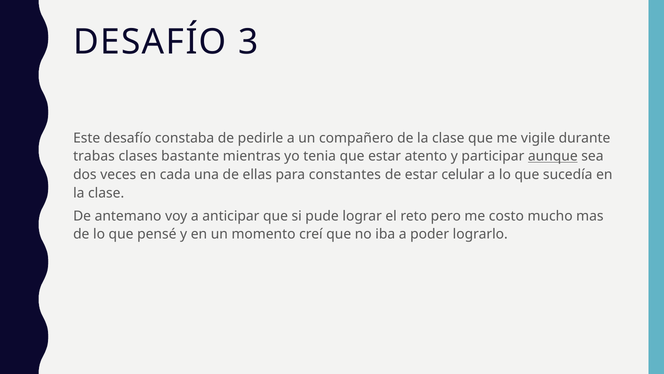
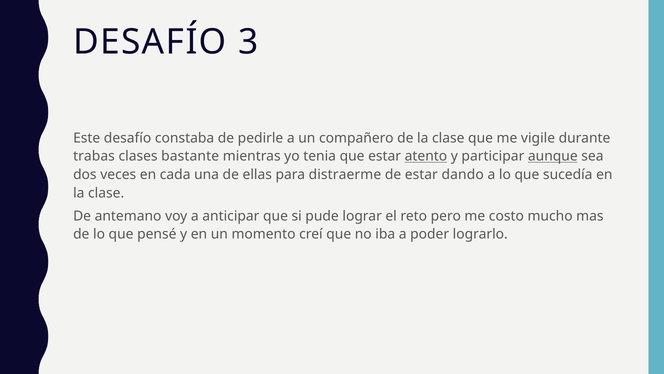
atento underline: none -> present (426, 156)
constantes: constantes -> distraerme (345, 174)
celular: celular -> dando (463, 174)
